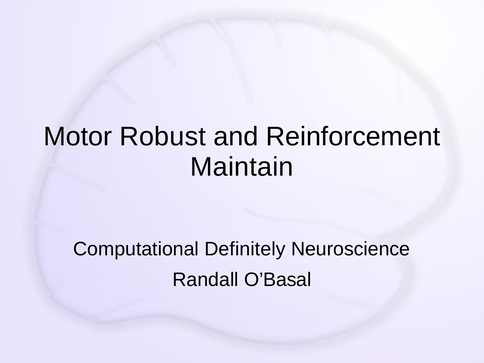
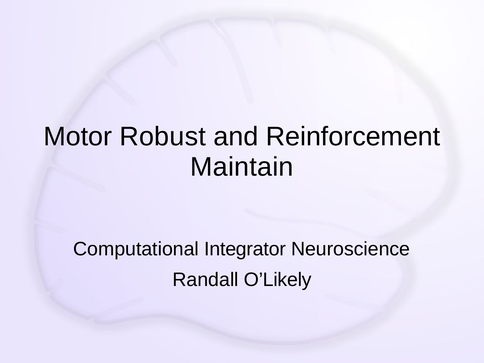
Definitely: Definitely -> Integrator (245, 249)
O’Basal: O’Basal -> O’Likely (278, 280)
